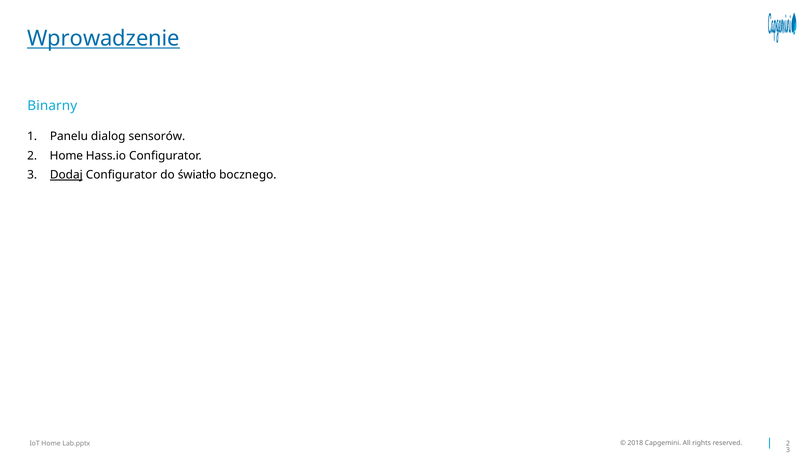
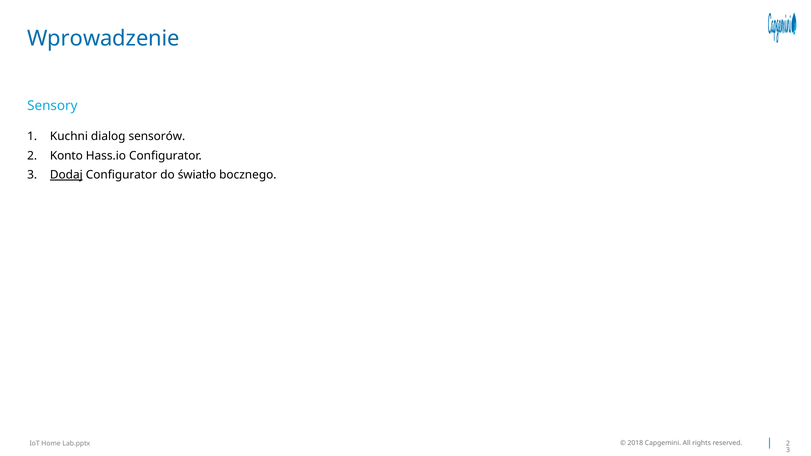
Wprowadzenie underline: present -> none (104, 39)
Binarny: Binarny -> Sensory (52, 106)
Panelu: Panelu -> Kuchni (69, 136)
Home: Home -> Konto (66, 156)
